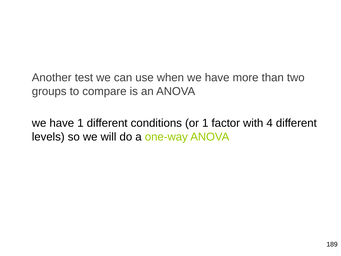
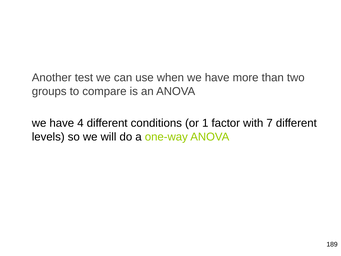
have 1: 1 -> 4 (80, 123)
4: 4 -> 7 (270, 123)
